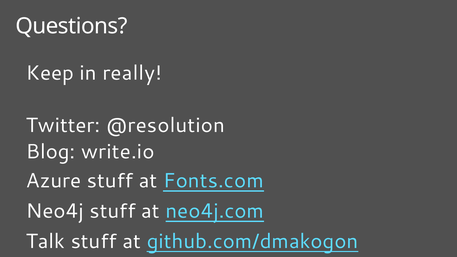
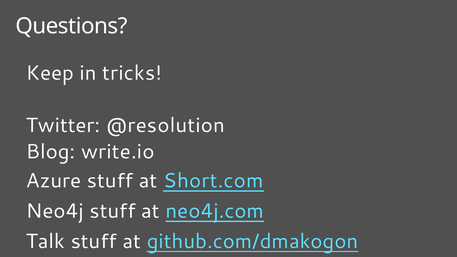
really: really -> tricks (132, 73)
Fonts.com: Fonts.com -> Short.com (213, 181)
